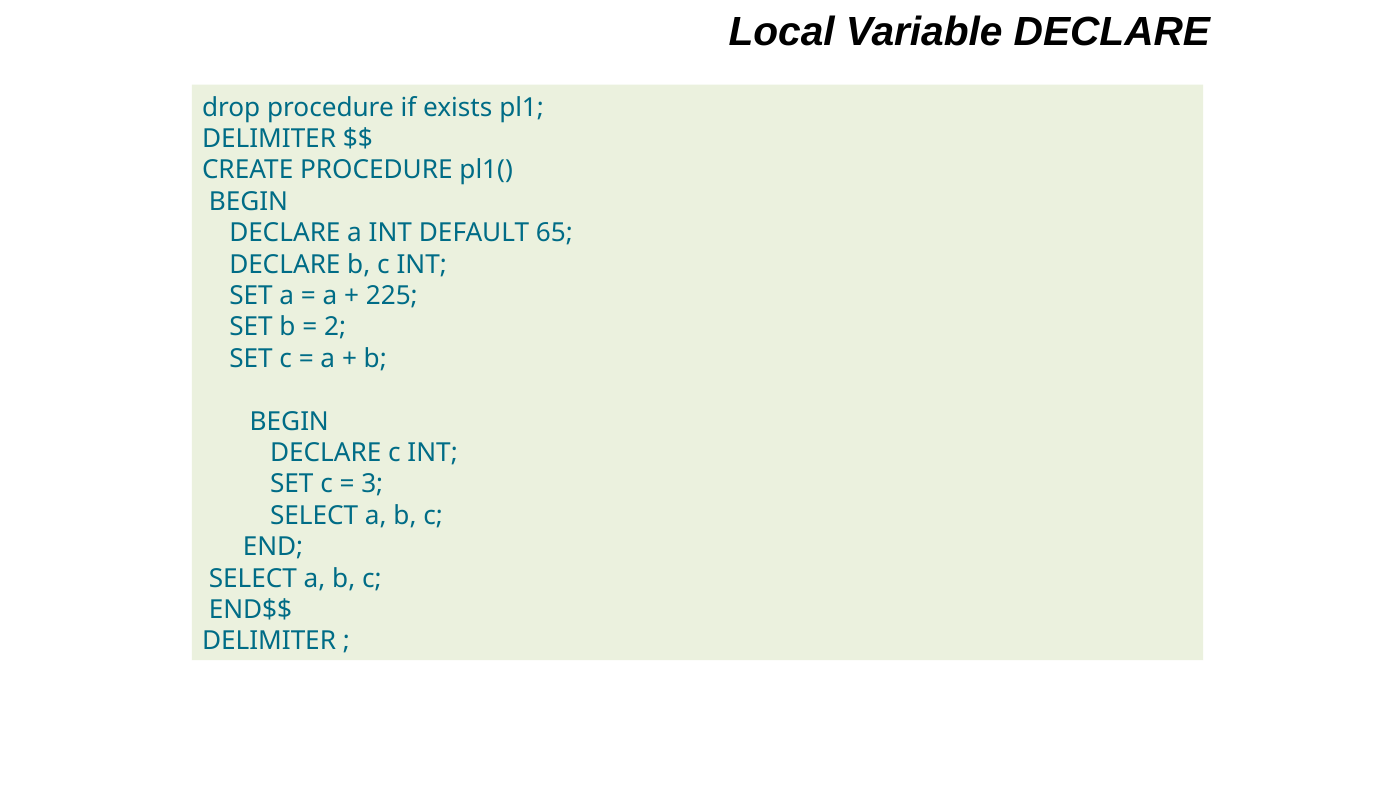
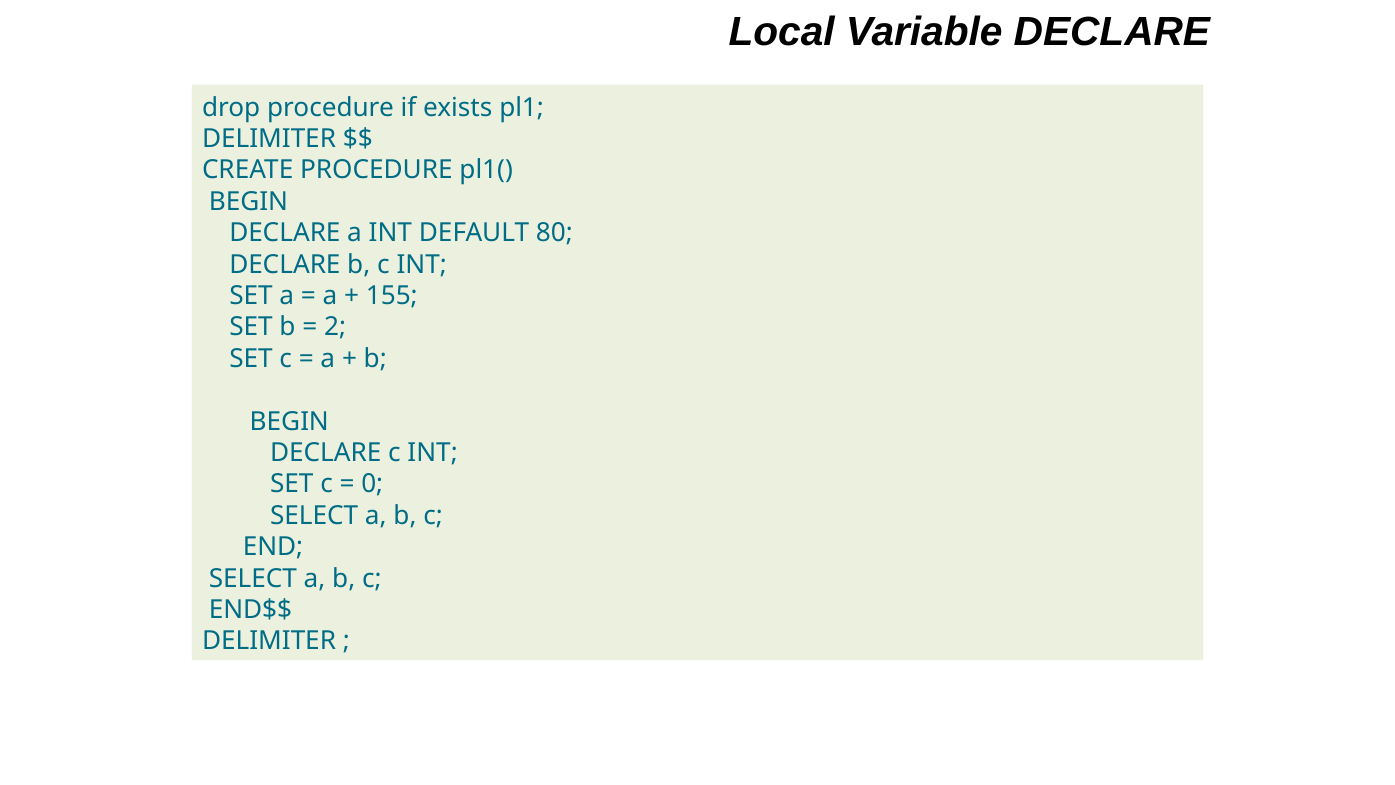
65: 65 -> 80 (554, 233)
225: 225 -> 155 (392, 296)
3: 3 -> 0 (372, 484)
